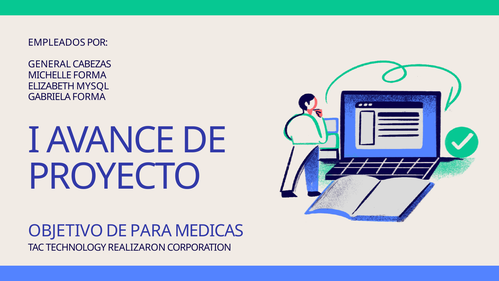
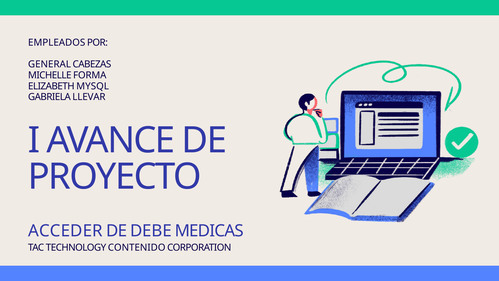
GABRIELA FORMA: FORMA -> LLEVAR (89, 97)
OBJETIVO: OBJETIVO -> ACCEDER (66, 231)
PARA: PARA -> DEBE (151, 231)
REALIZARON: REALIZARON -> CONTENIDO (137, 247)
